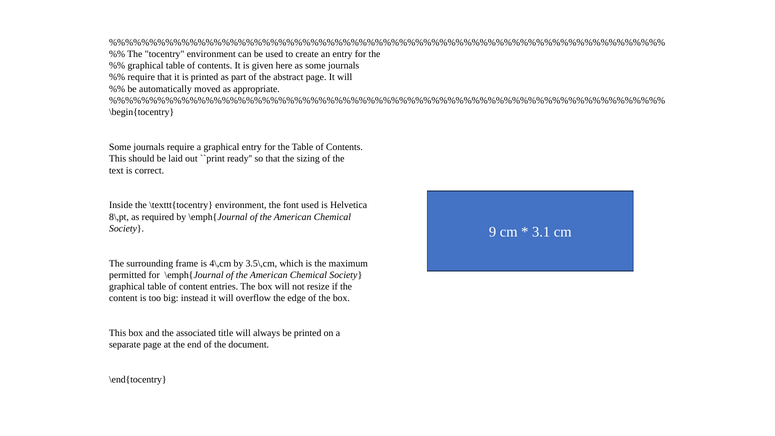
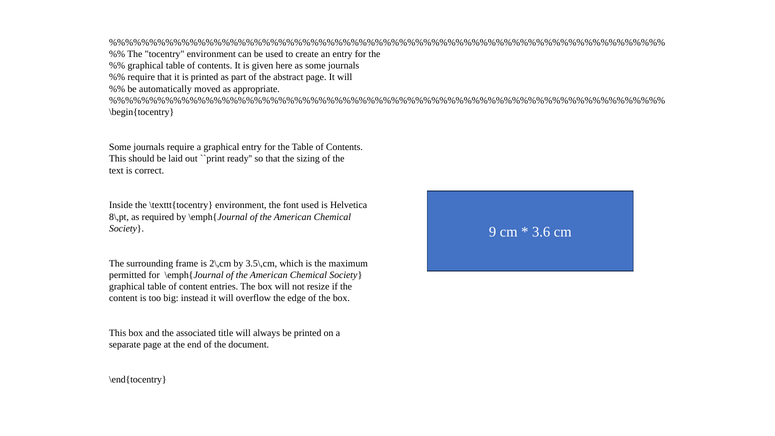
3.1: 3.1 -> 3.6 (541, 232)
4\,cm: 4\,cm -> 2\,cm (220, 263)
